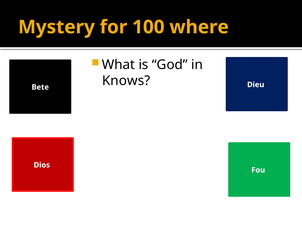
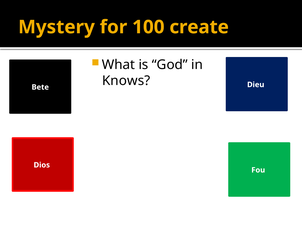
where: where -> create (199, 27)
